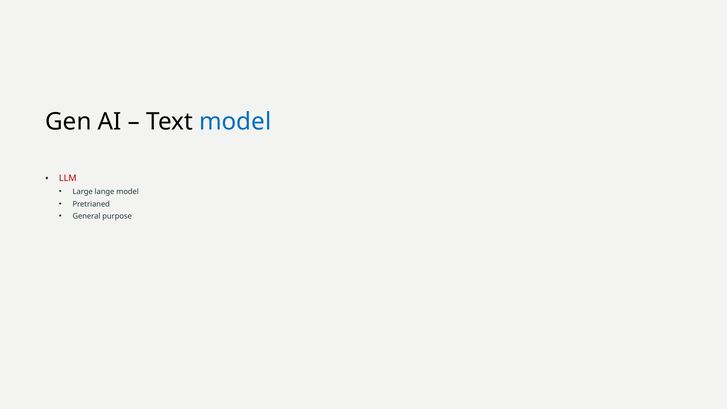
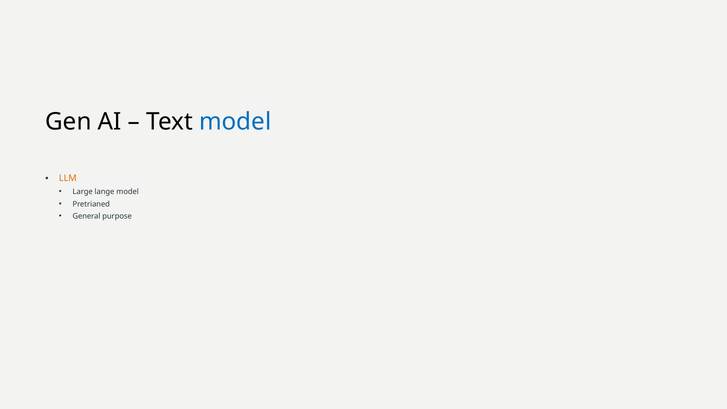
LLM colour: red -> orange (68, 178)
